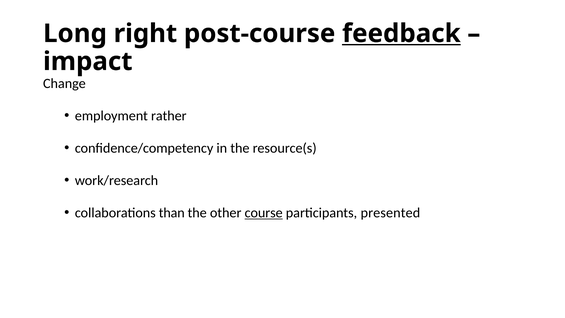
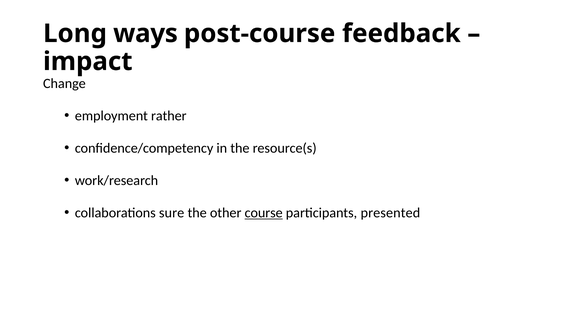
right: right -> ways (146, 33)
feedback underline: present -> none (401, 33)
than: than -> sure (172, 213)
